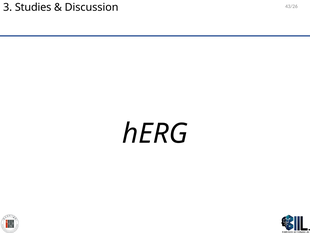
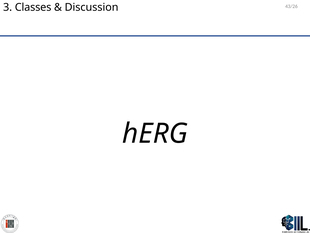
Studies: Studies -> Classes (33, 7)
